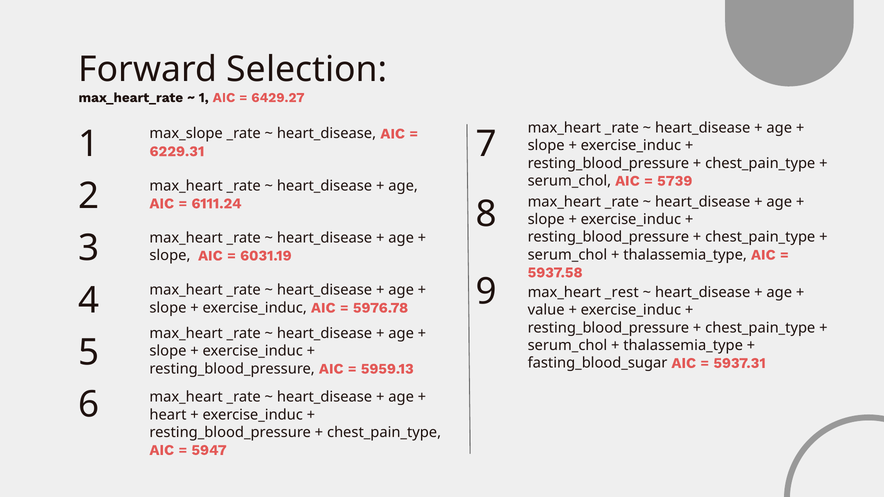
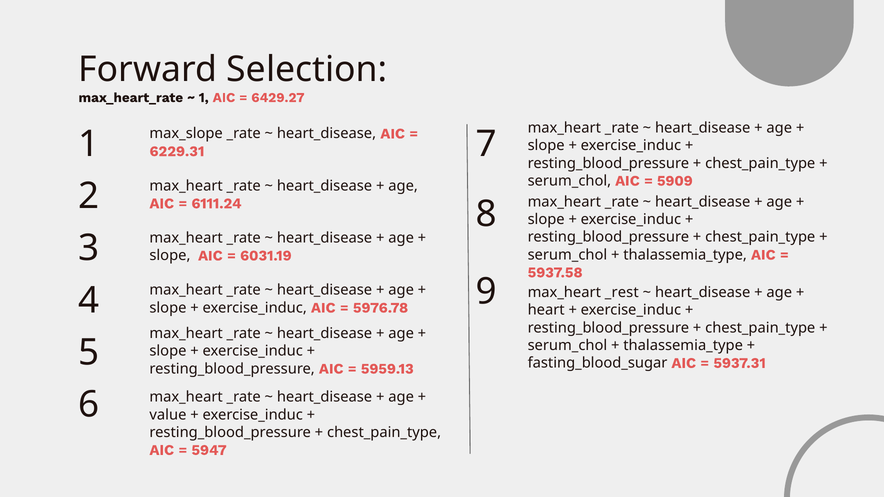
5739: 5739 -> 5909 (675, 181)
value: value -> heart (546, 310)
heart: heart -> value (168, 415)
